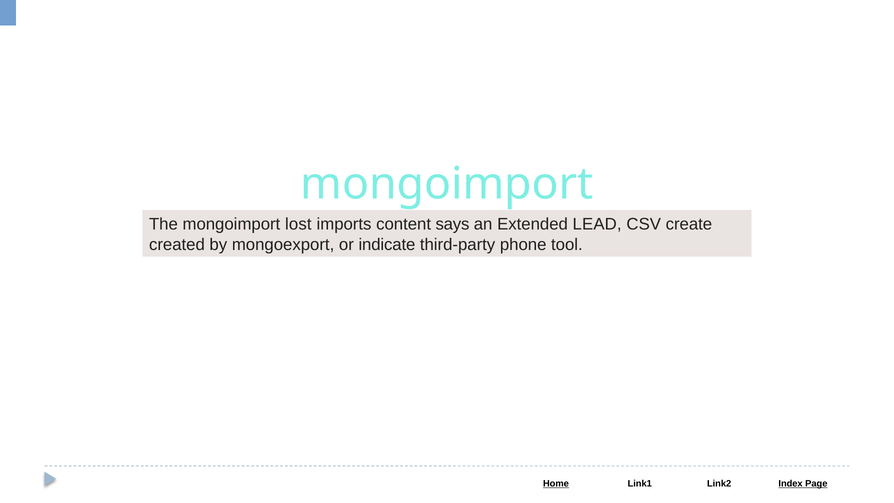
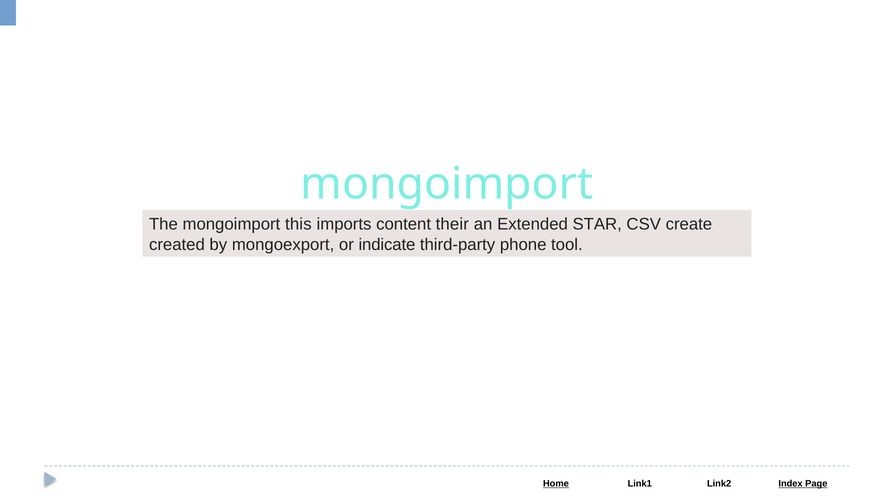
lost: lost -> this (298, 224)
says: says -> their (452, 224)
LEAD: LEAD -> STAR (597, 224)
